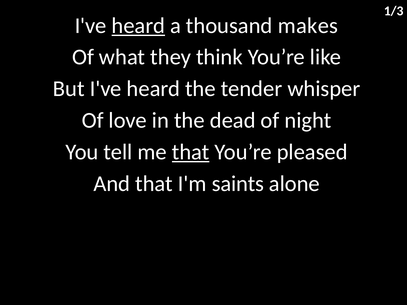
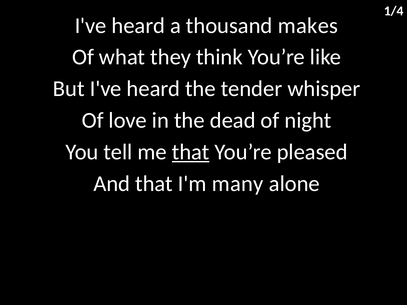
1/3: 1/3 -> 1/4 (394, 11)
heard underline: present -> none (138, 26)
saints: saints -> many (238, 184)
